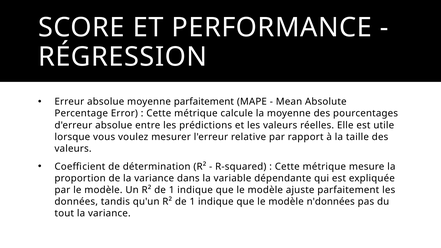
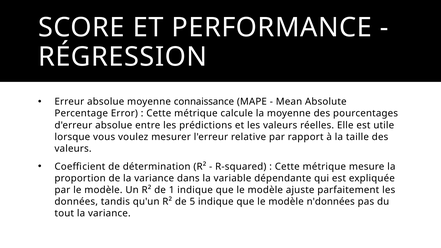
moyenne parfaitement: parfaitement -> connaissance (204, 102)
qu'un R² de 1: 1 -> 5 (192, 202)
